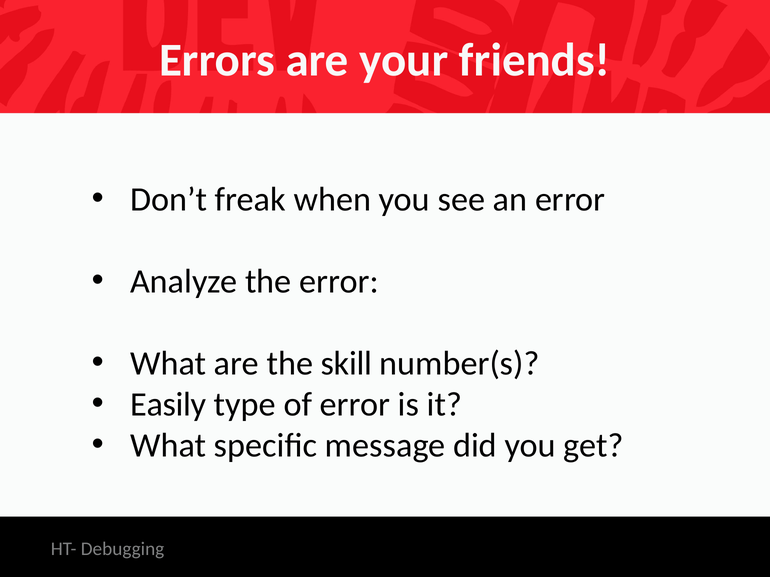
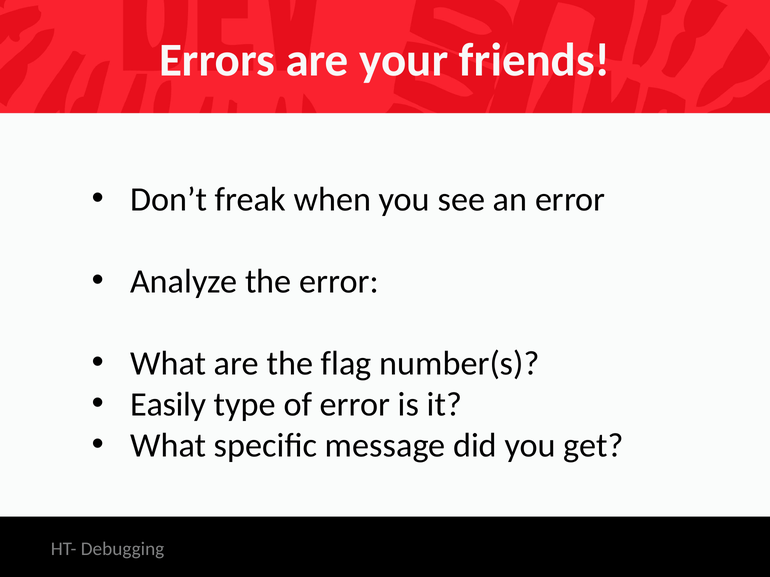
skill: skill -> flag (346, 364)
